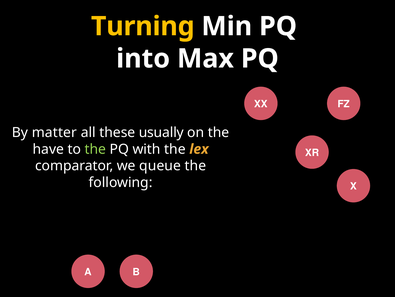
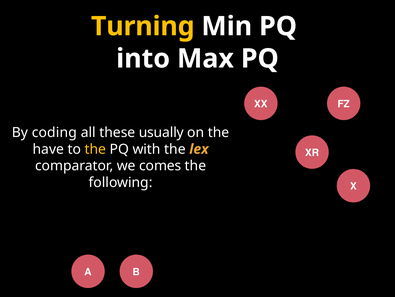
matter: matter -> coding (54, 132)
the colour: light green -> yellow (95, 149)
queue: queue -> comes (160, 165)
